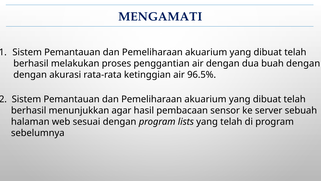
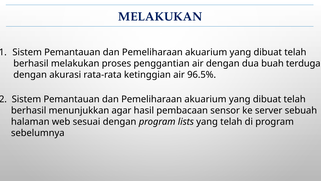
MENGAMATI: MENGAMATI -> MELAKUKAN (160, 17)
buah dengan: dengan -> terduga (303, 63)
